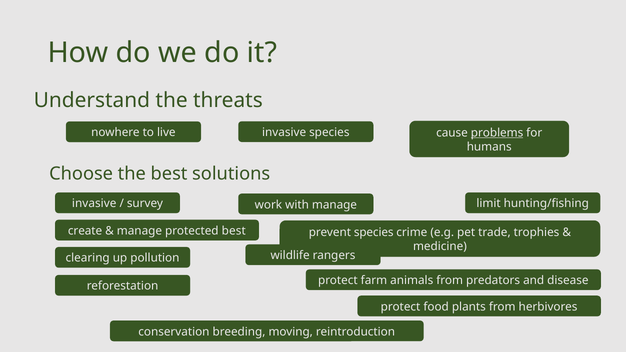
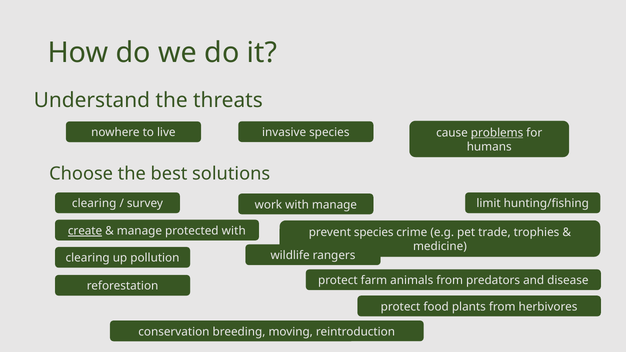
invasive: invasive -> clearing (94, 204)
create underline: none -> present (85, 231)
protected best: best -> with (234, 231)
